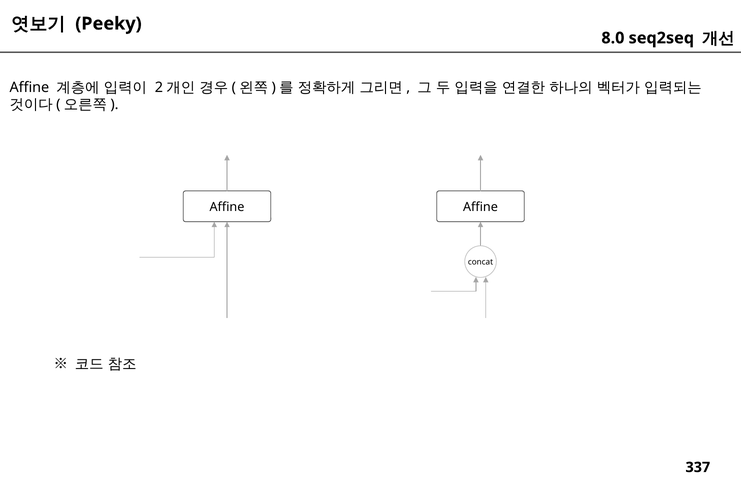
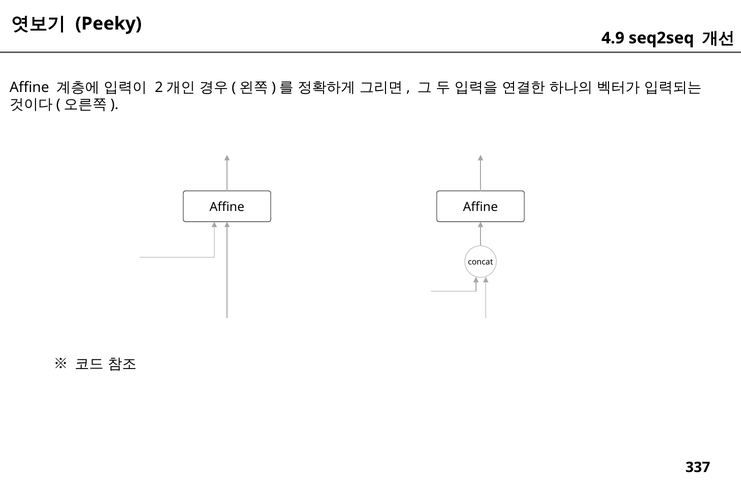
8.0: 8.0 -> 4.9 (613, 38)
